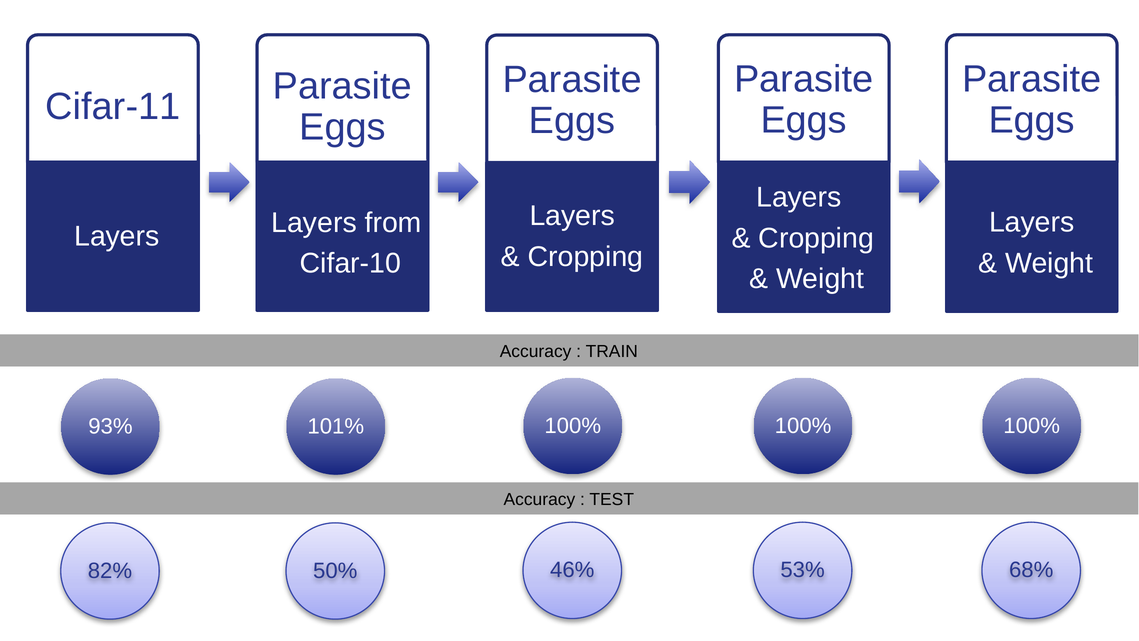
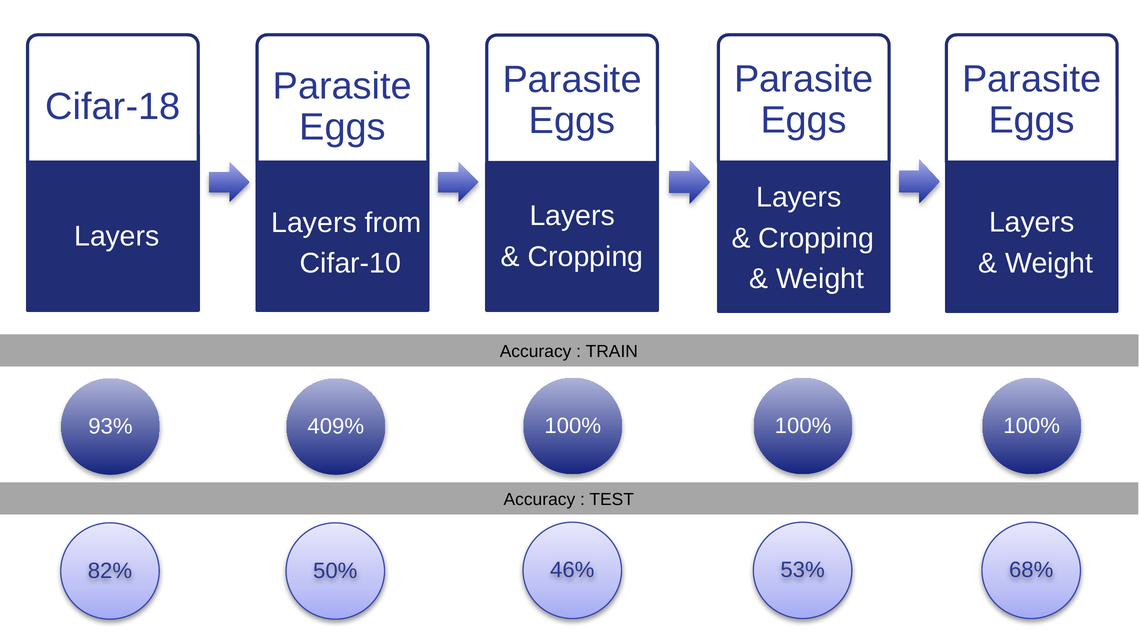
Cifar-11: Cifar-11 -> Cifar-18 (113, 107)
101%: 101% -> 409% (336, 426)
